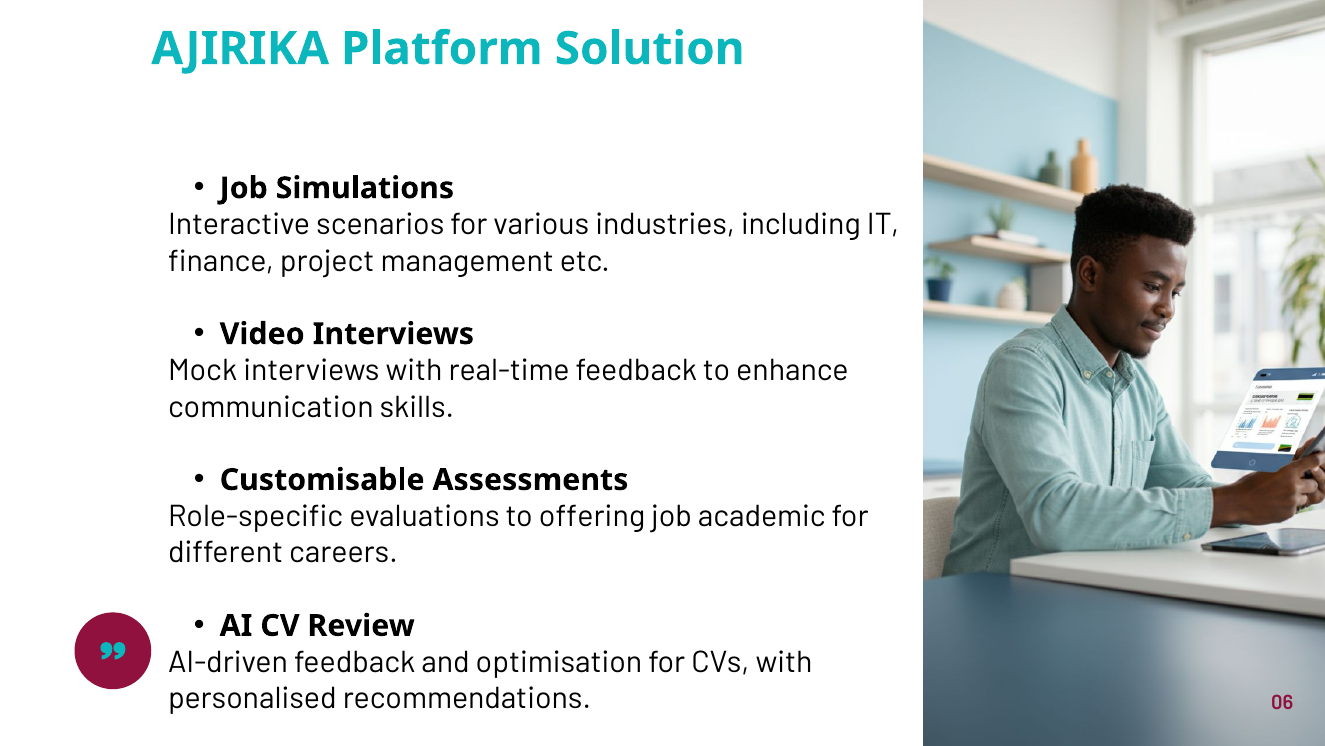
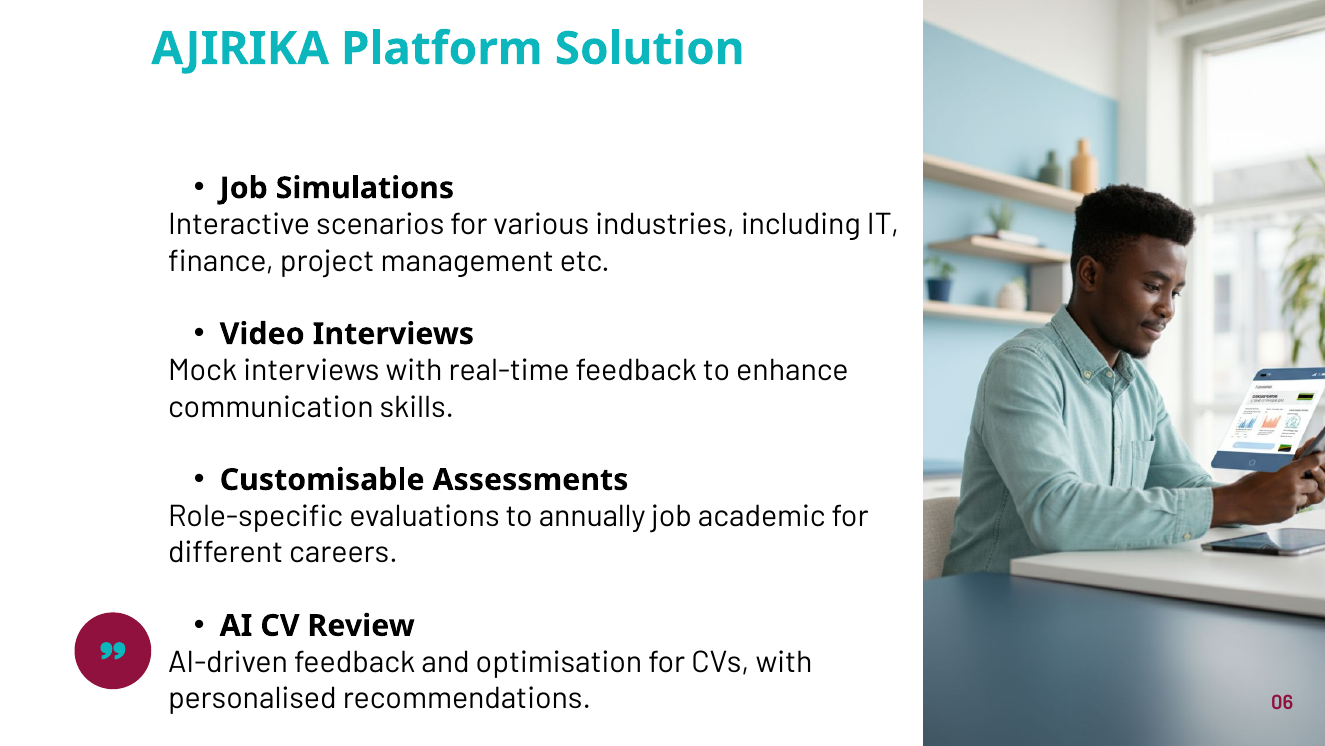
offering: offering -> annually (592, 516)
